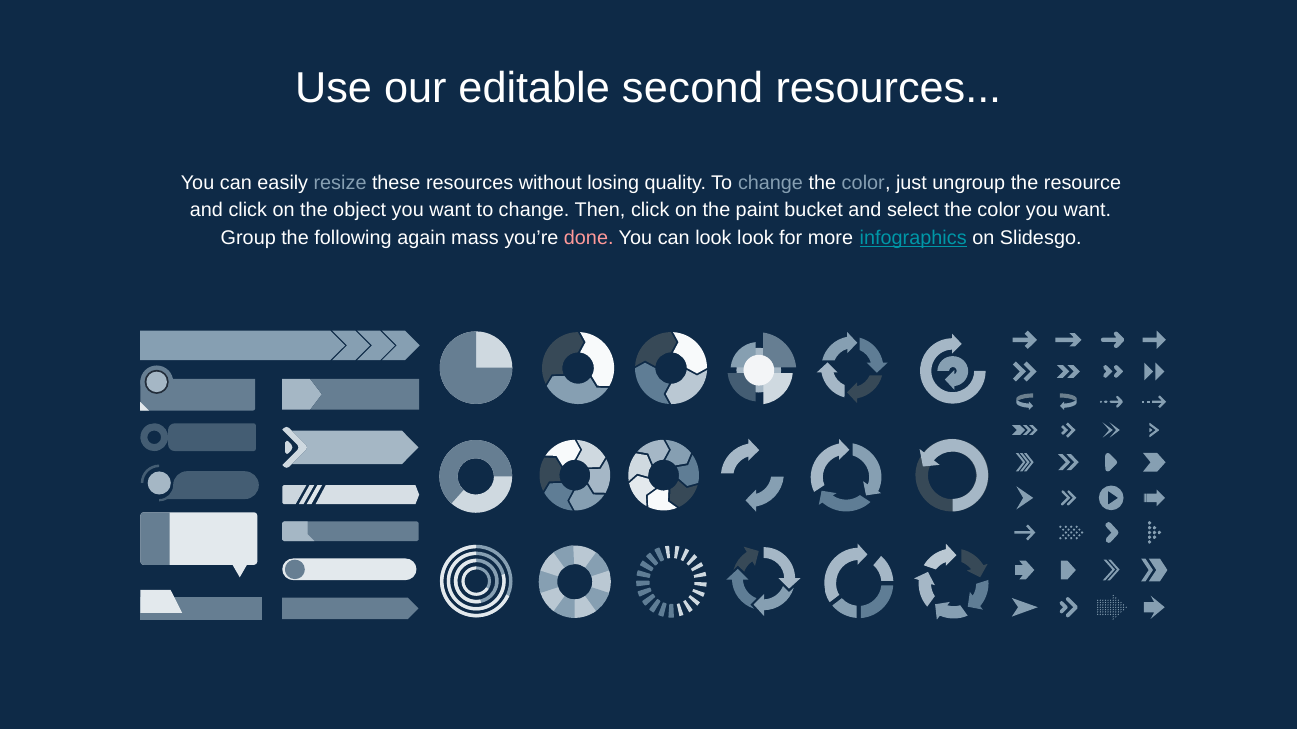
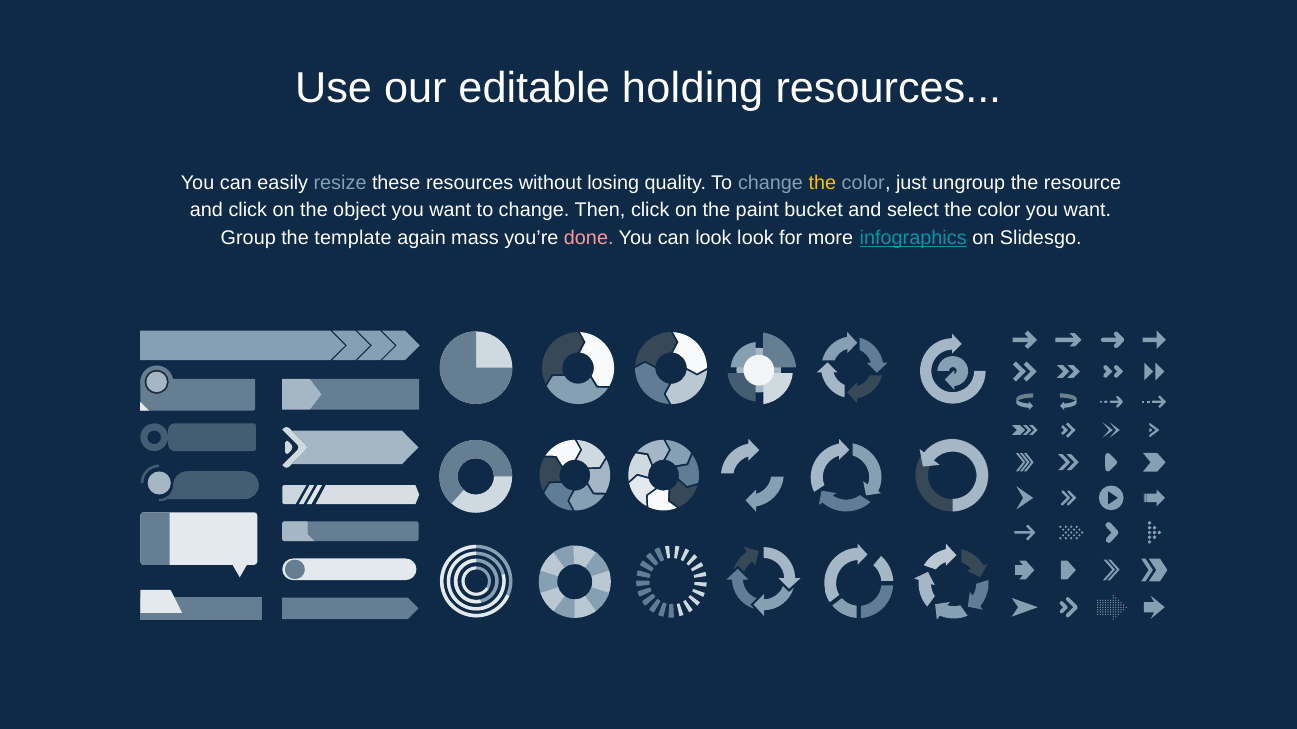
second: second -> holding (693, 88)
the colour: white -> yellow (822, 183)
following: following -> template (353, 238)
